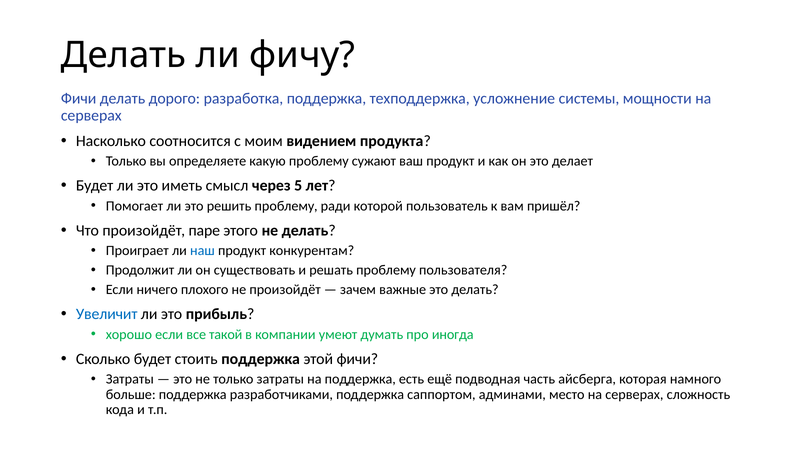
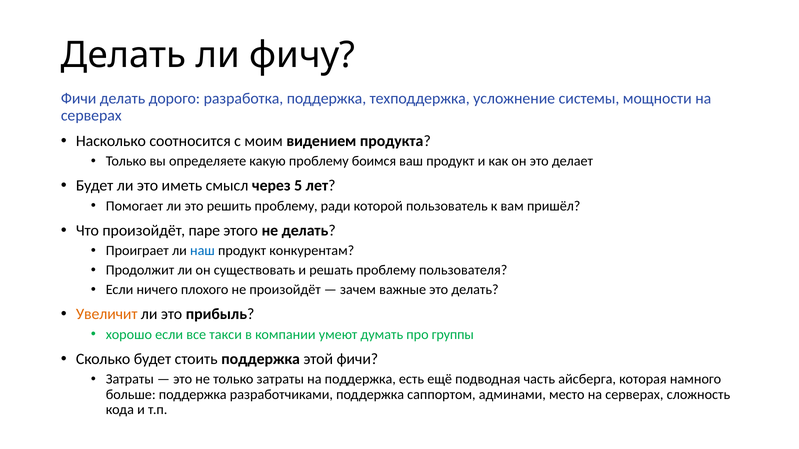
сужают: сужают -> боимся (374, 161)
Увеличит colour: blue -> orange (107, 314)
такой: такой -> такси (226, 335)
иногда: иногда -> группы (453, 335)
